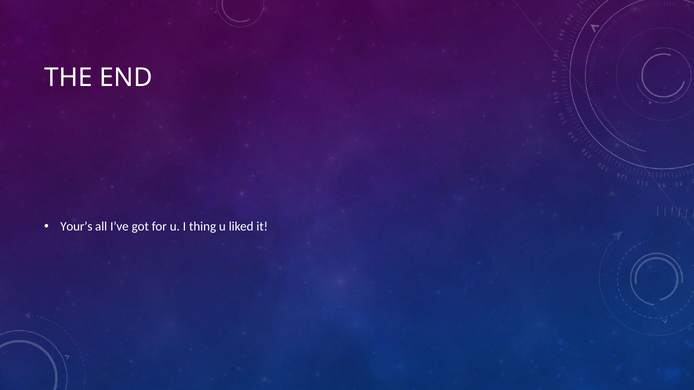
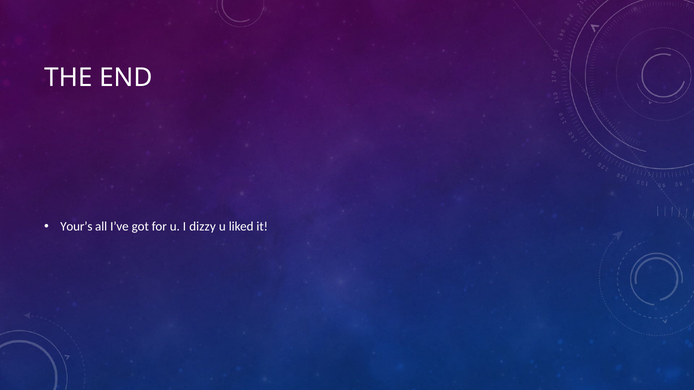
thing: thing -> dizzy (203, 227)
